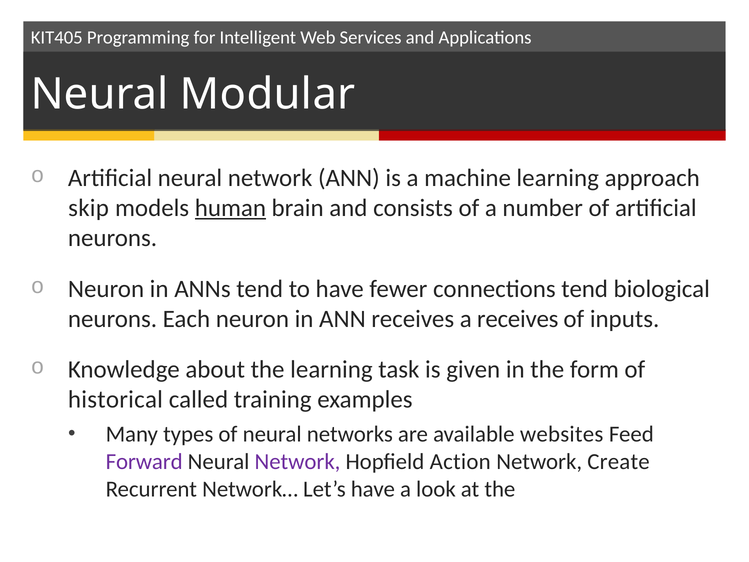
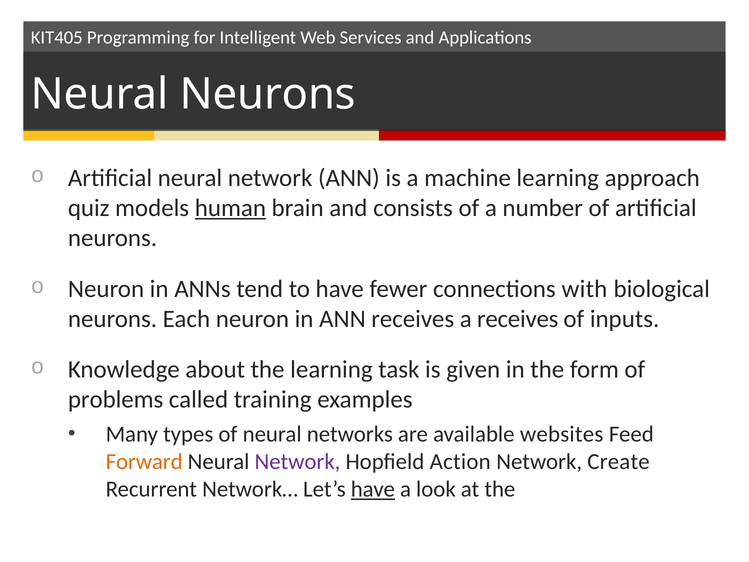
Neural Modular: Modular -> Neurons (268, 94)
skip: skip -> quiz (89, 208)
connections tend: tend -> with (584, 289)
historical: historical -> problems (116, 399)
Forward colour: purple -> orange (144, 462)
have underline: none -> present (373, 489)
